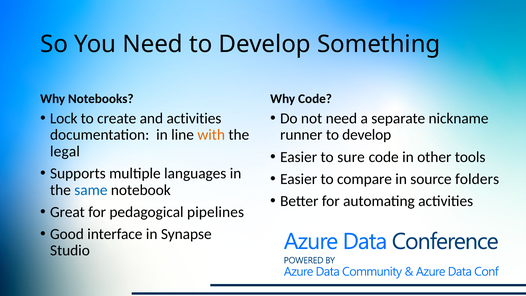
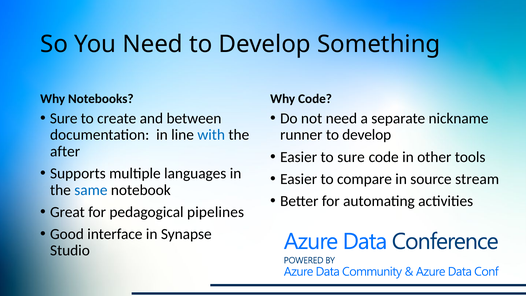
Lock: Lock -> Sure (64, 118)
and activities: activities -> between (194, 118)
with colour: orange -> blue (211, 135)
legal: legal -> after (65, 151)
folders: folders -> stream (477, 179)
